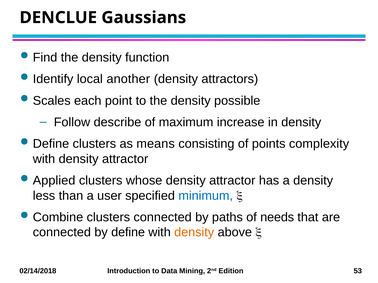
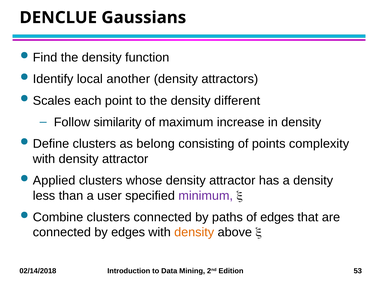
possible: possible -> different (237, 101)
describe: describe -> similarity (118, 122)
means: means -> belong (156, 144)
minimum colour: blue -> purple (206, 196)
of needs: needs -> edges (277, 218)
by define: define -> edges (128, 233)
